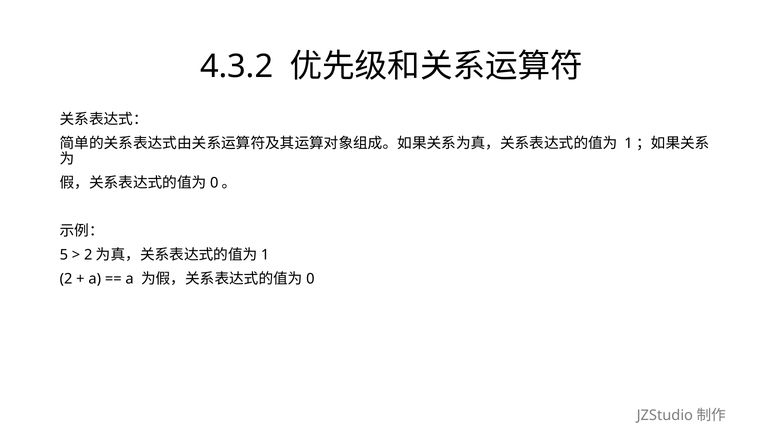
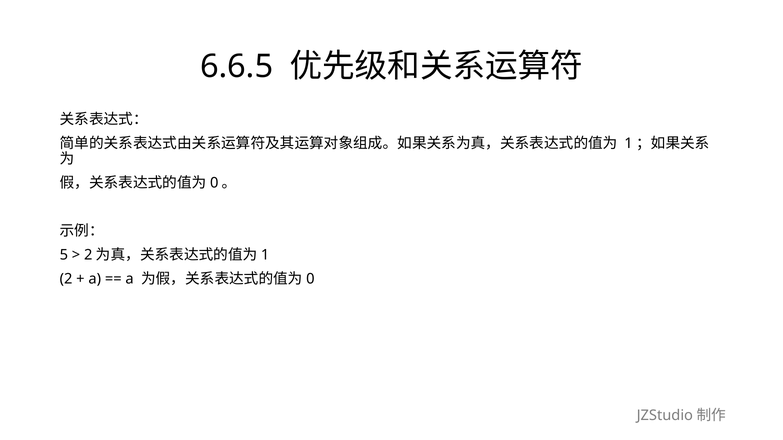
4.3.2: 4.3.2 -> 6.6.5 (237, 66)
